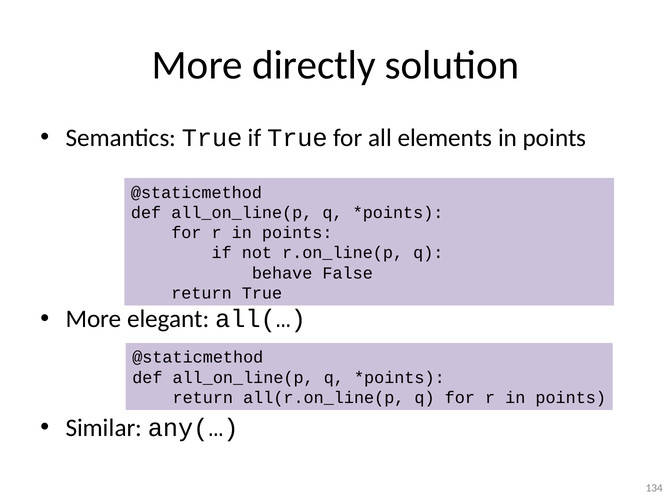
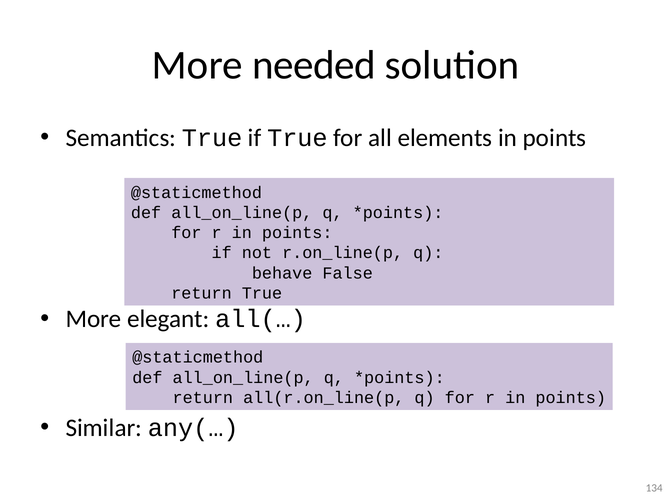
directly: directly -> needed (314, 65)
